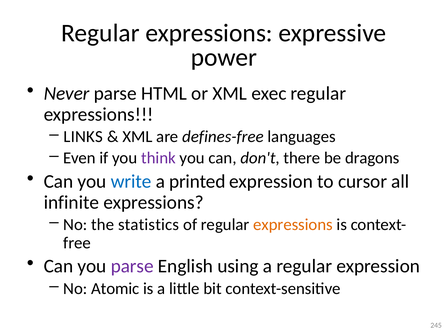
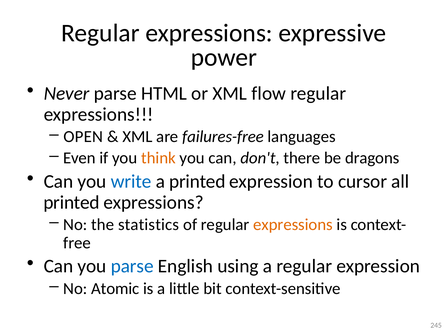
exec: exec -> flow (269, 94)
LINKS: LINKS -> OPEN (83, 137)
defines-free: defines-free -> failures-free (223, 137)
think colour: purple -> orange (158, 158)
infinite: infinite -> printed (72, 202)
parse colour: purple -> blue (132, 266)
